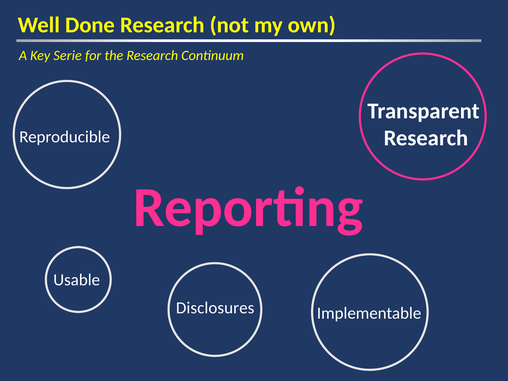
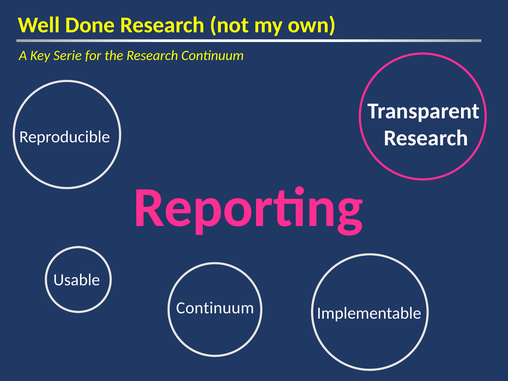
Disclosures: Disclosures -> Continuum (215, 308)
